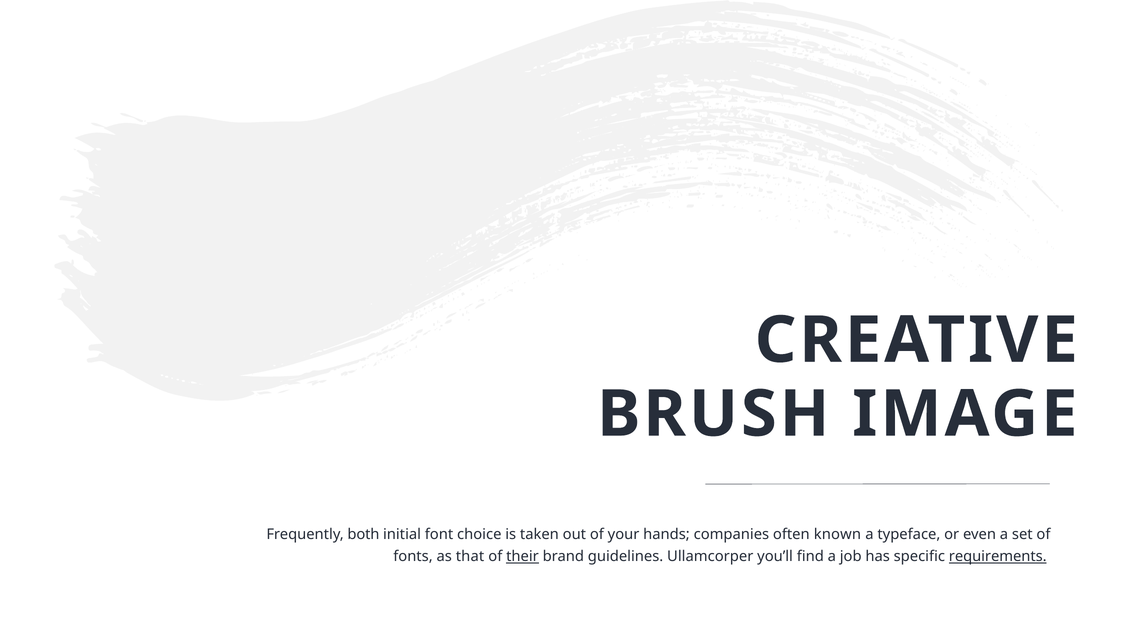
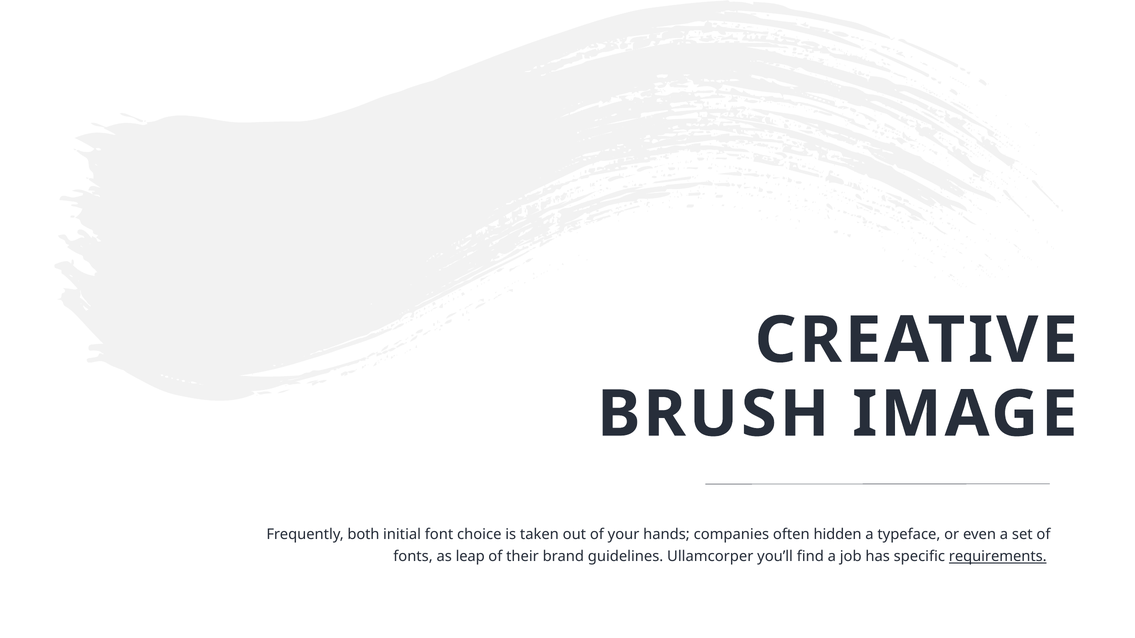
known: known -> hidden (838, 534)
that: that -> leap (470, 557)
their underline: present -> none (522, 557)
